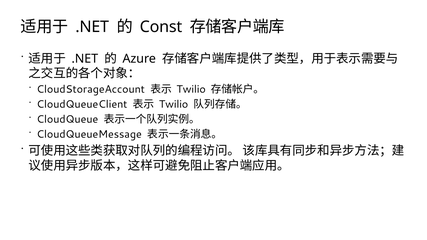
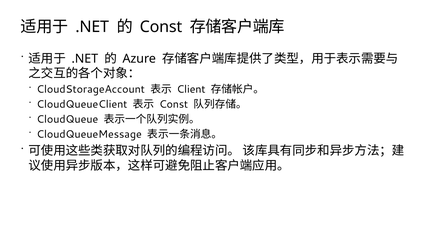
Twilio: Twilio -> Client (191, 89)
Twilio: Twilio -> Const (174, 104)
